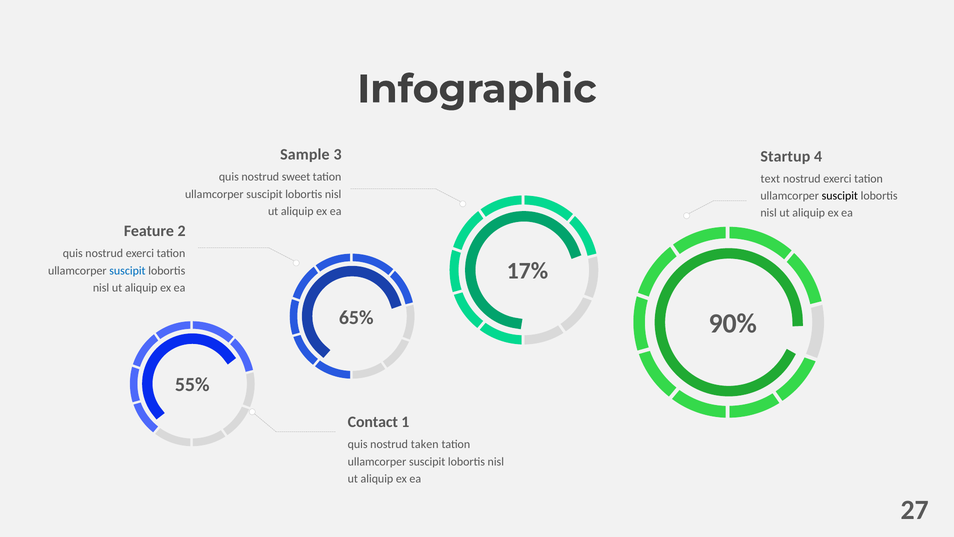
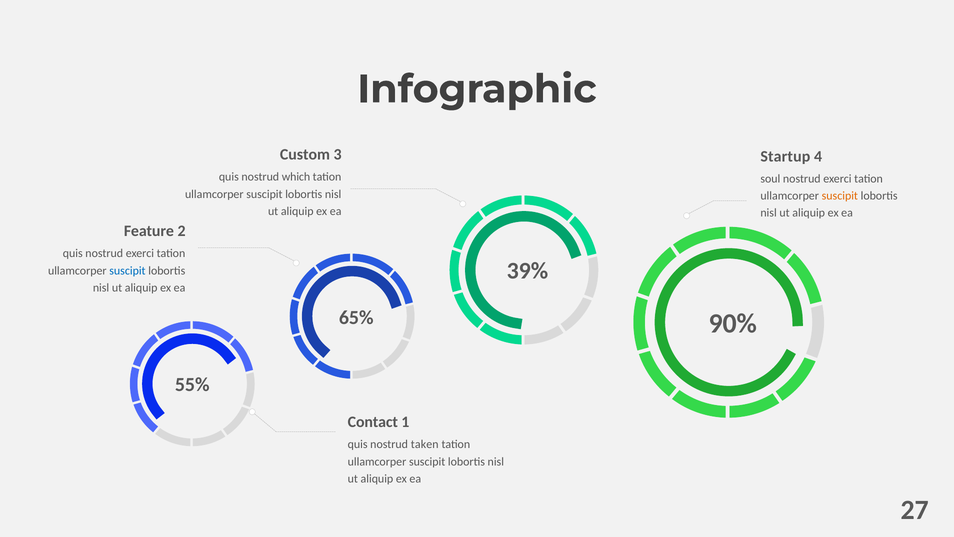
Sample: Sample -> Custom (305, 155)
sweet: sweet -> which (296, 177)
text: text -> soul (770, 179)
suscipit colour: black -> orange (840, 196)
17%: 17% -> 39% (527, 270)
